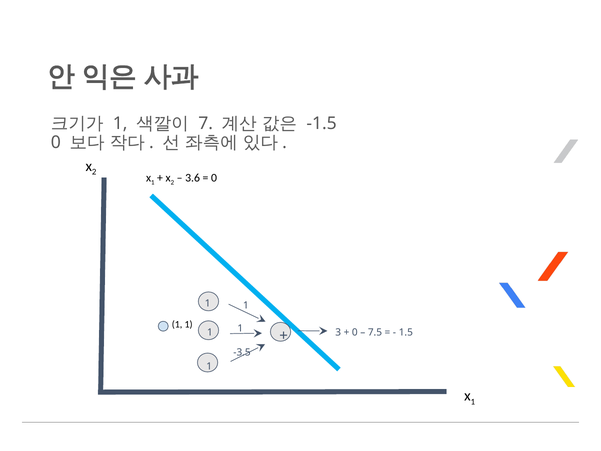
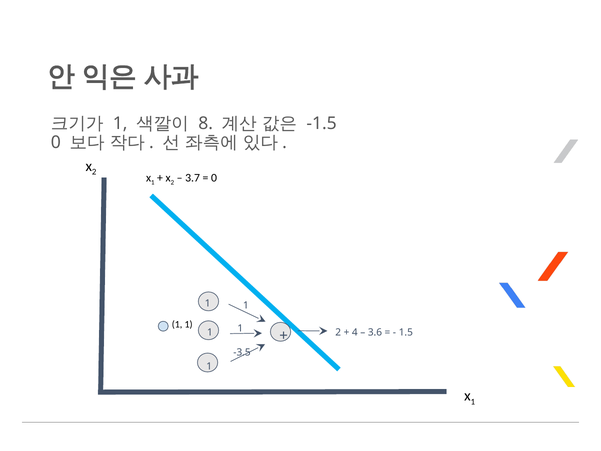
7: 7 -> 8 (206, 124)
3.6: 3.6 -> 3.7 (193, 178)
1 3: 3 -> 2 (338, 332)
0: 0 -> 4 (355, 332)
7.5: 7.5 -> 3.6 (375, 332)
